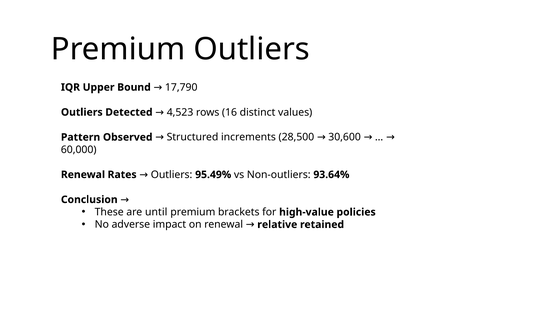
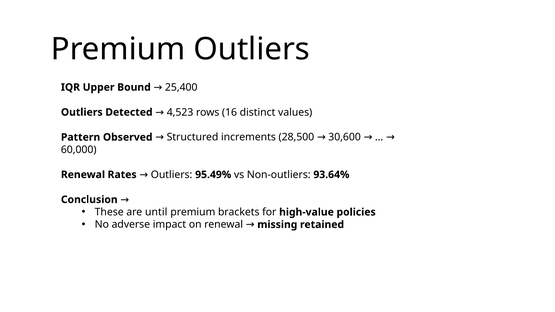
17,790: 17,790 -> 25,400 (181, 87)
relative: relative -> missing (277, 225)
